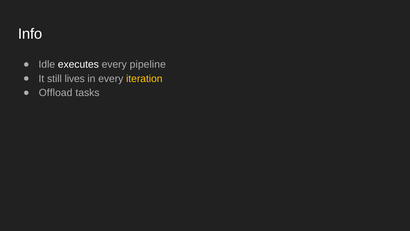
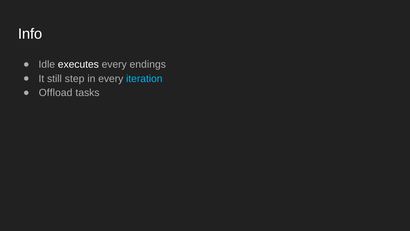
pipeline: pipeline -> endings (148, 64)
lives: lives -> step (75, 79)
iteration colour: yellow -> light blue (144, 79)
